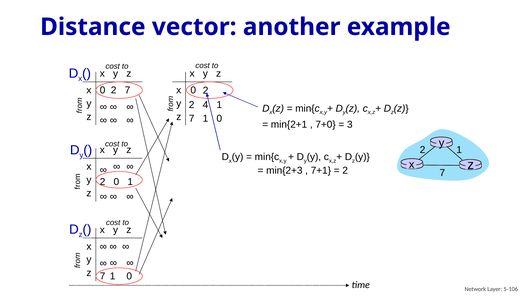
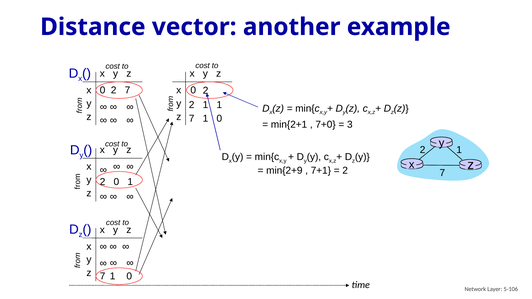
2 4: 4 -> 1 (205, 105)
min{2+3: min{2+3 -> min{2+9 (284, 171)
